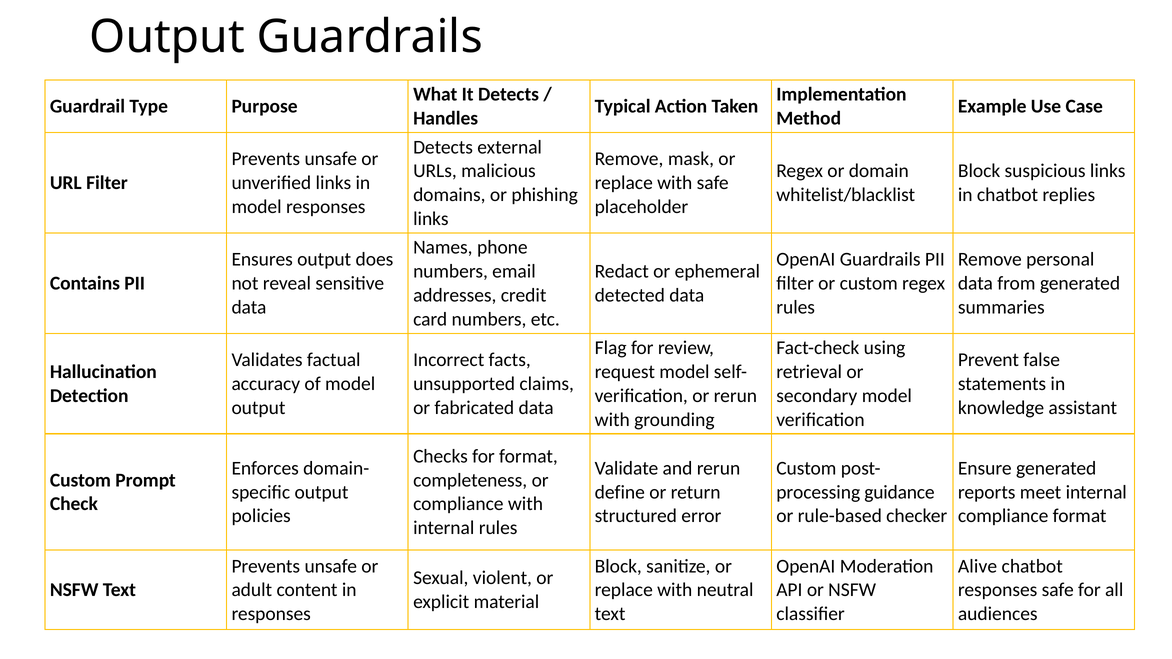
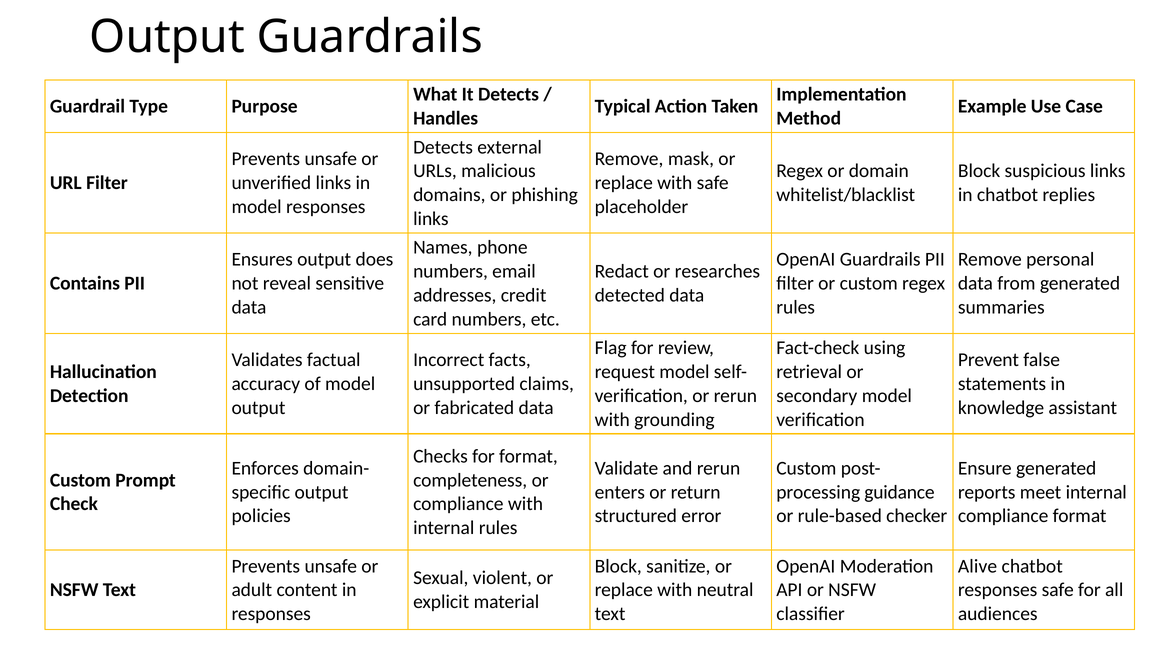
ephemeral: ephemeral -> researches (717, 272)
define: define -> enters (620, 492)
